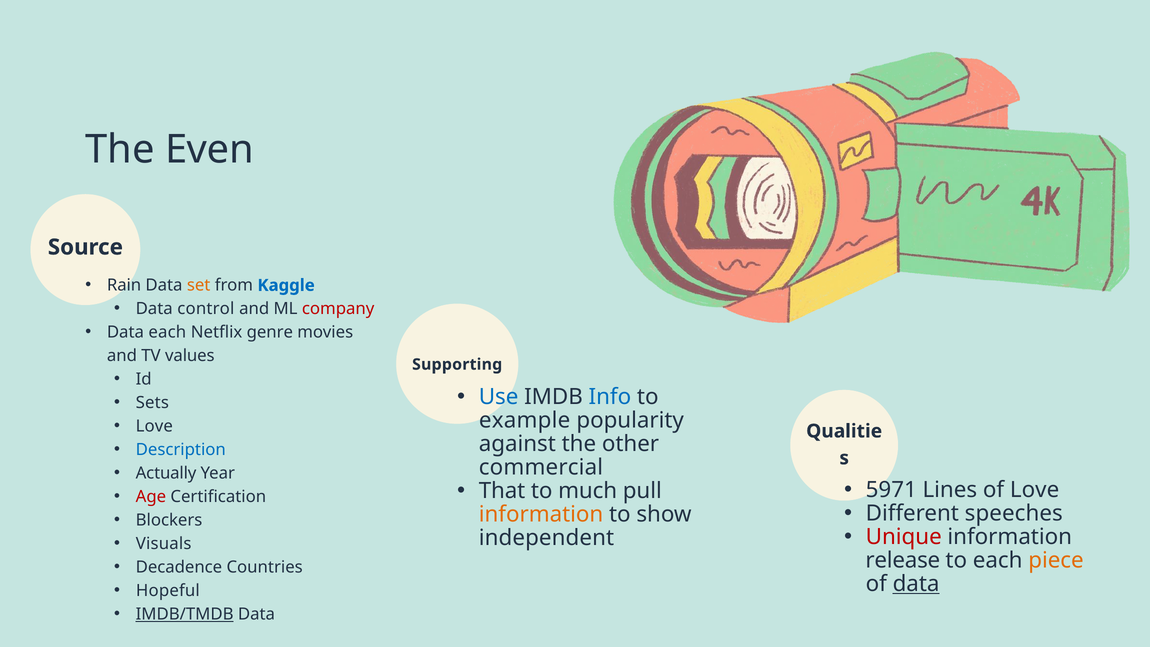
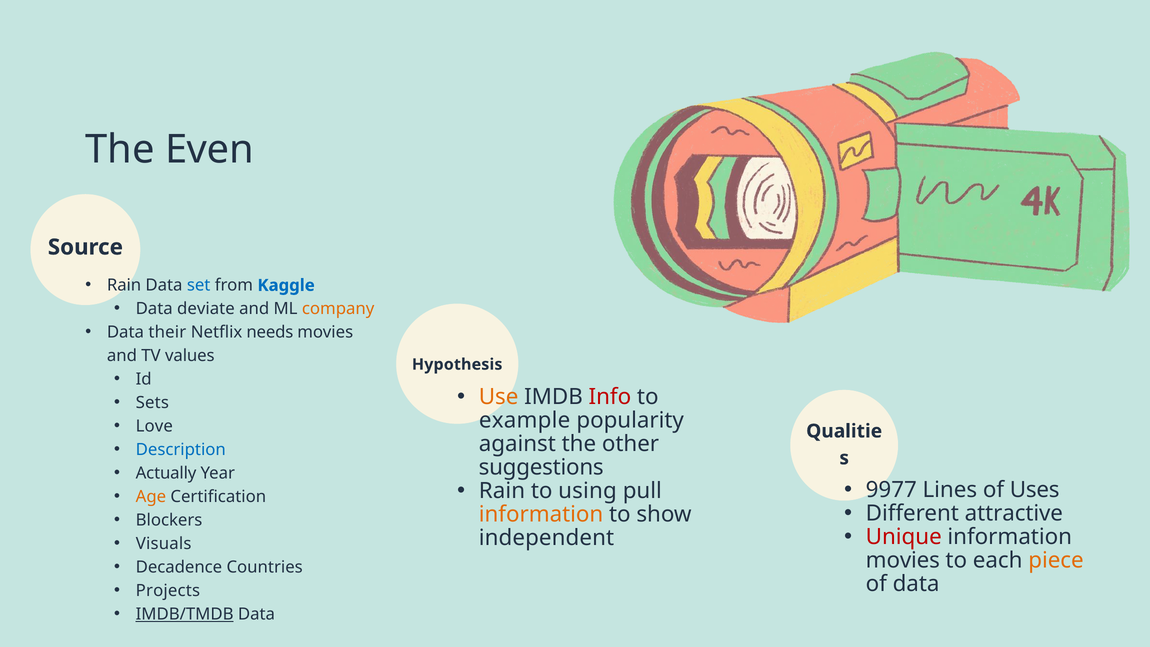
set colour: orange -> blue (199, 285)
control: control -> deviate (206, 309)
company colour: red -> orange (338, 309)
Data each: each -> their (167, 332)
genre: genre -> needs (270, 332)
Supporting: Supporting -> Hypothesis (457, 364)
Use colour: blue -> orange (499, 397)
Info colour: blue -> red (610, 397)
commercial: commercial -> suggestions (541, 467)
5971: 5971 -> 9977 (891, 490)
of Love: Love -> Uses (1035, 490)
That: That -> Rain (502, 491)
much: much -> using (587, 491)
Age colour: red -> orange (151, 497)
speeches: speeches -> attractive (1014, 513)
release: release -> movies (903, 560)
data underline: present -> none (916, 584)
Hopeful: Hopeful -> Projects (168, 590)
